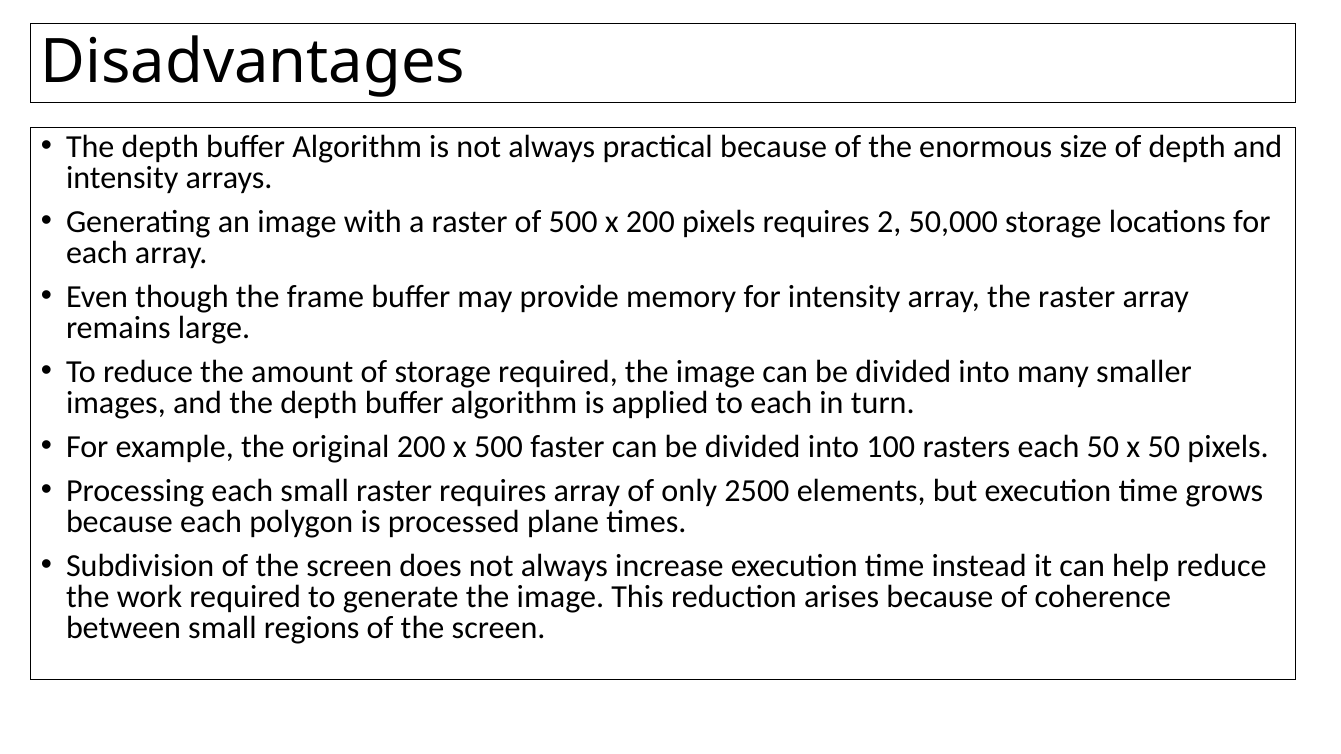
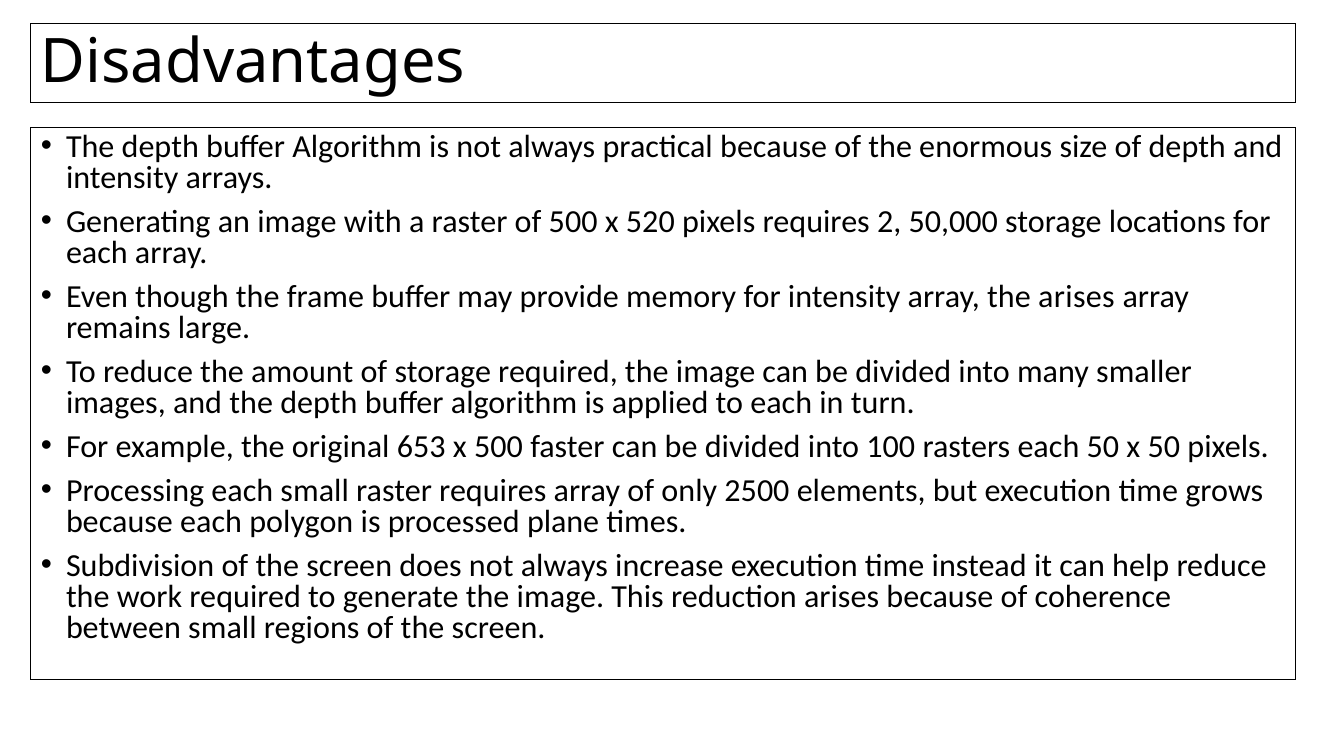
x 200: 200 -> 520 (650, 222)
the raster: raster -> arises (1076, 297)
original 200: 200 -> 653 (421, 447)
